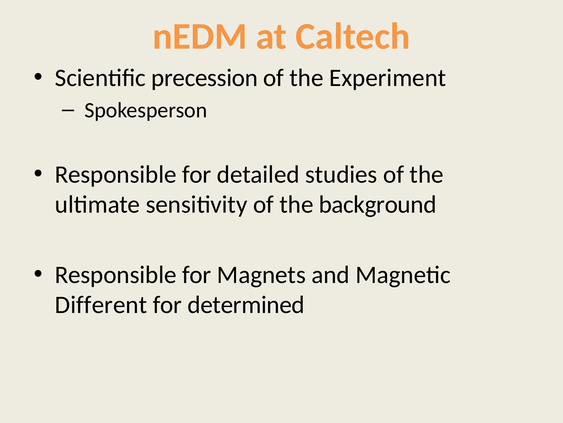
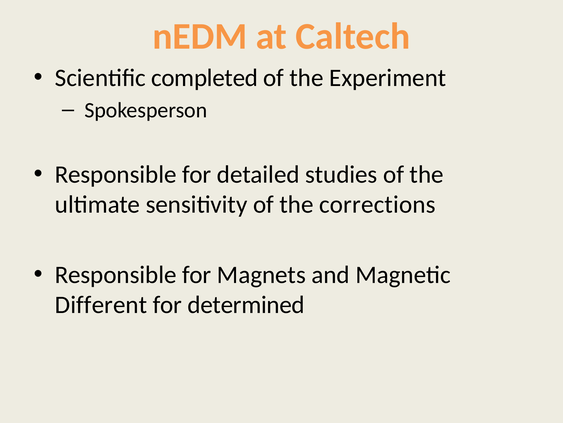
precession: precession -> completed (205, 78)
background: background -> corrections (377, 204)
